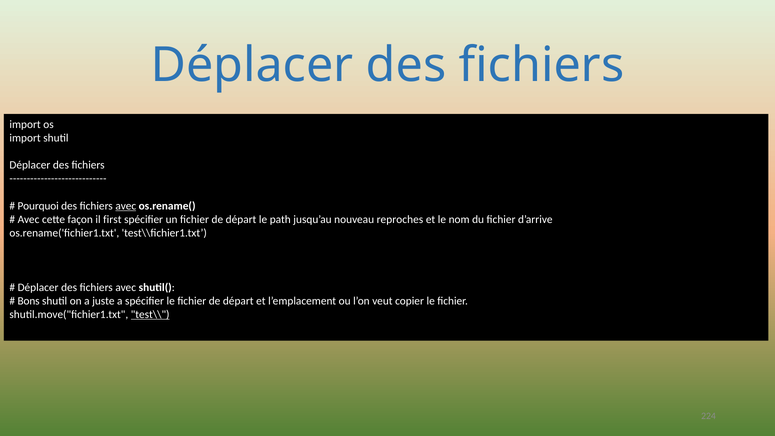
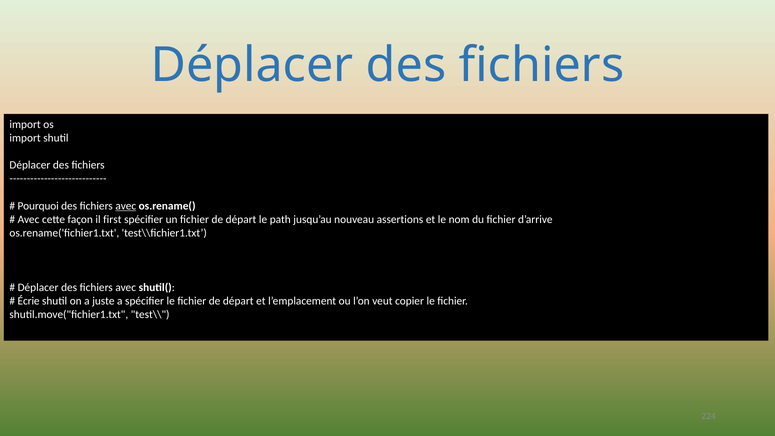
reproches: reproches -> assertions (400, 219)
Bons: Bons -> Écrie (29, 301)
test\\ underline: present -> none (150, 314)
